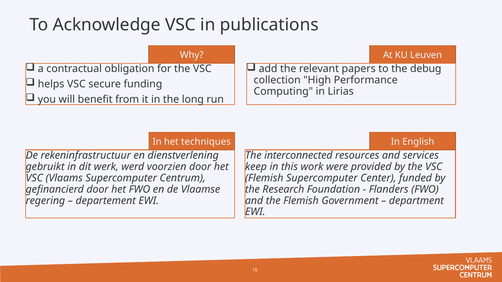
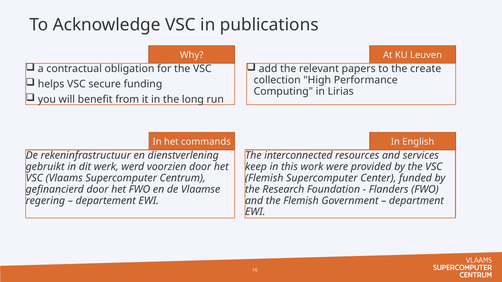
debug: debug -> create (426, 69)
techniques: techniques -> commands (206, 142)
